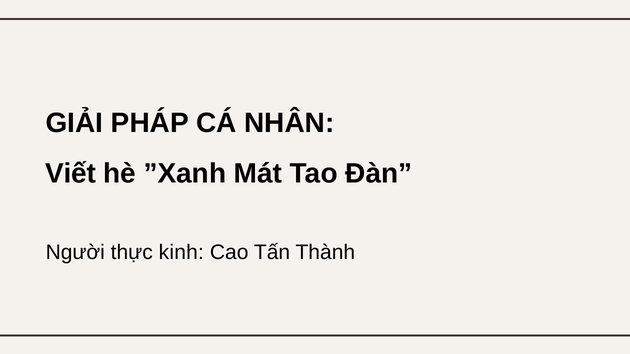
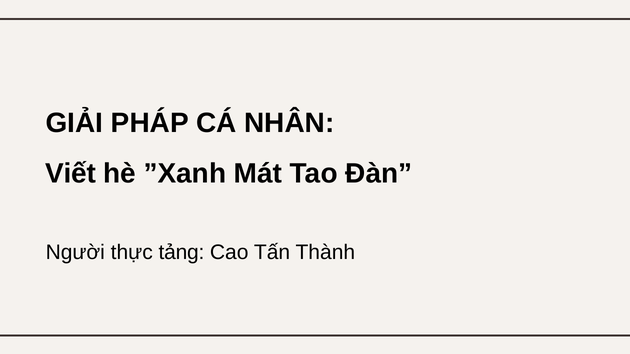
kinh: kinh -> tảng (181, 253)
